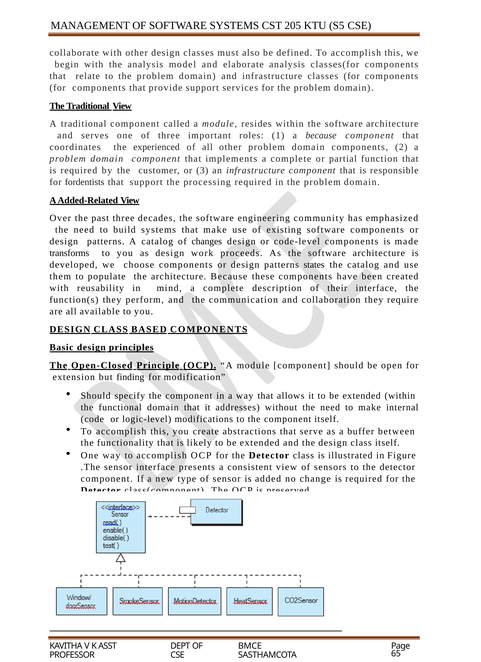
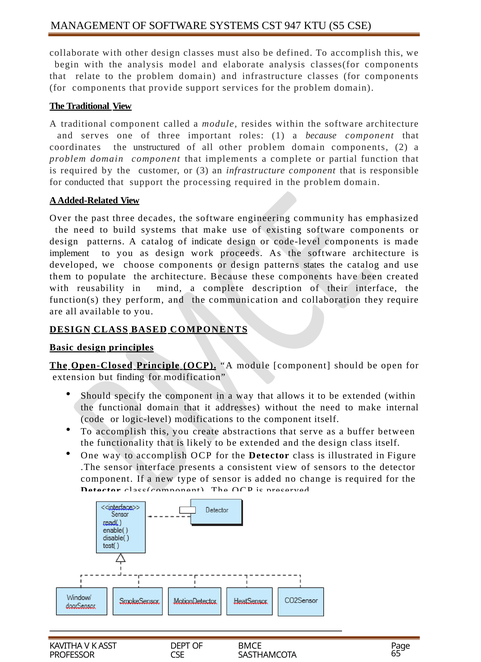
205: 205 -> 947 (293, 26)
experienced: experienced -> unstructured (157, 147)
fordentists: fordentists -> conducted (85, 182)
changes: changes -> indicate (207, 242)
transforms: transforms -> implement (69, 253)
